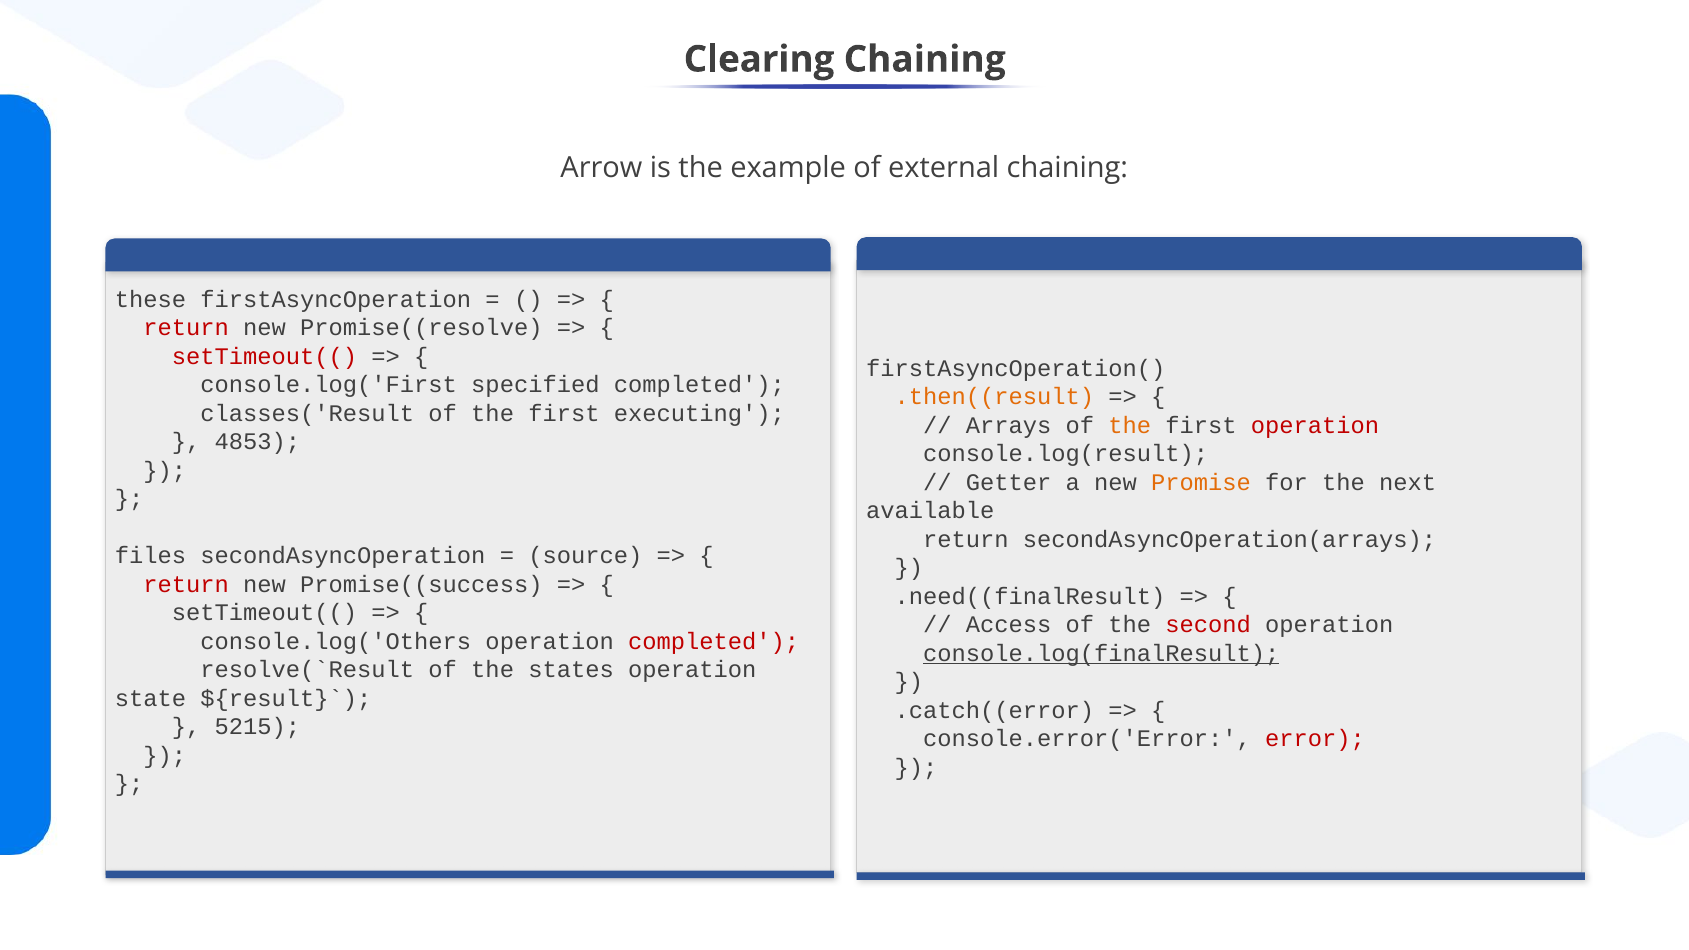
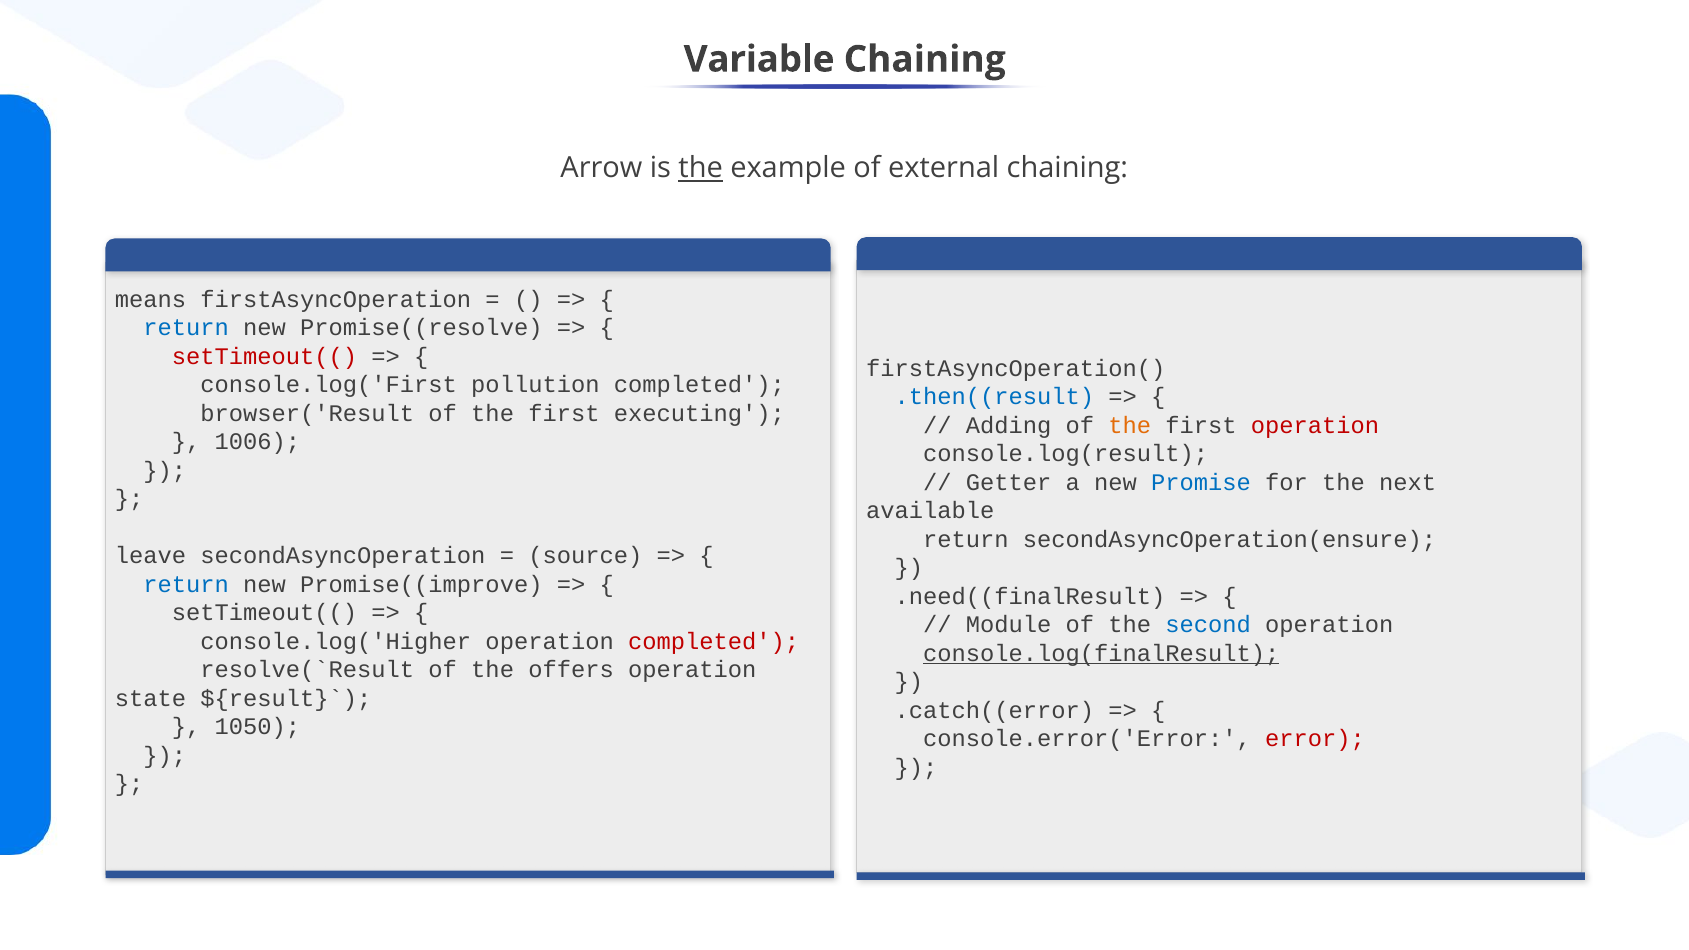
Clearing: Clearing -> Variable (759, 59)
the underline: none -> present (701, 168)
these: these -> means (151, 299)
return colour: red -> blue (186, 328)
specified: specified -> pollution (535, 385)
.then((result colour: orange -> blue (994, 397)
classes('Result: classes('Result -> browser('Result (307, 413)
Arrays: Arrays -> Adding (1009, 425)
4853: 4853 -> 1006 (257, 442)
Promise colour: orange -> blue (1201, 482)
secondAsyncOperation(arrays: secondAsyncOperation(arrays -> secondAsyncOperation(ensure (1230, 539)
files: files -> leave (151, 556)
return colour: red -> blue (186, 584)
Promise((success: Promise((success -> Promise((improve (421, 584)
Access: Access -> Module (1009, 625)
second colour: red -> blue (1208, 625)
console.log('Others: console.log('Others -> console.log('Higher (336, 641)
states: states -> offers (571, 670)
5215: 5215 -> 1050 (257, 727)
